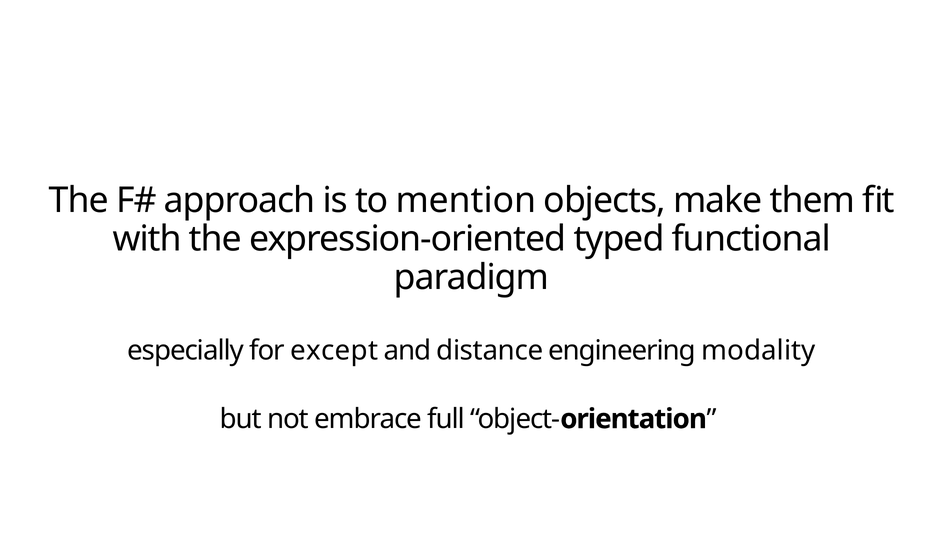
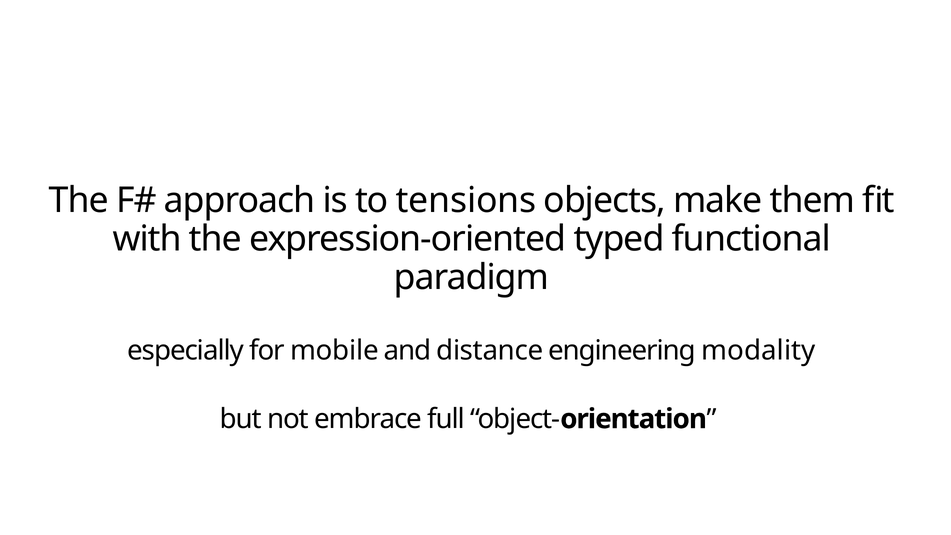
mention: mention -> tensions (466, 201)
except: except -> mobile (334, 350)
